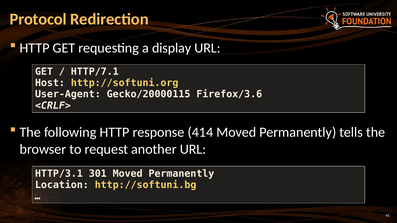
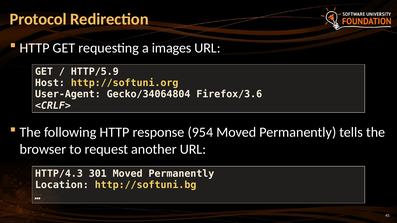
display: display -> images (172, 48)
HTTP/7.1: HTTP/7.1 -> HTTP/5.9 (95, 72)
Gecko/20000115: Gecko/20000115 -> Gecko/34064804 (149, 94)
414: 414 -> 954 (200, 133)
HTTP/3.1: HTTP/3.1 -> HTTP/4.3 (59, 174)
